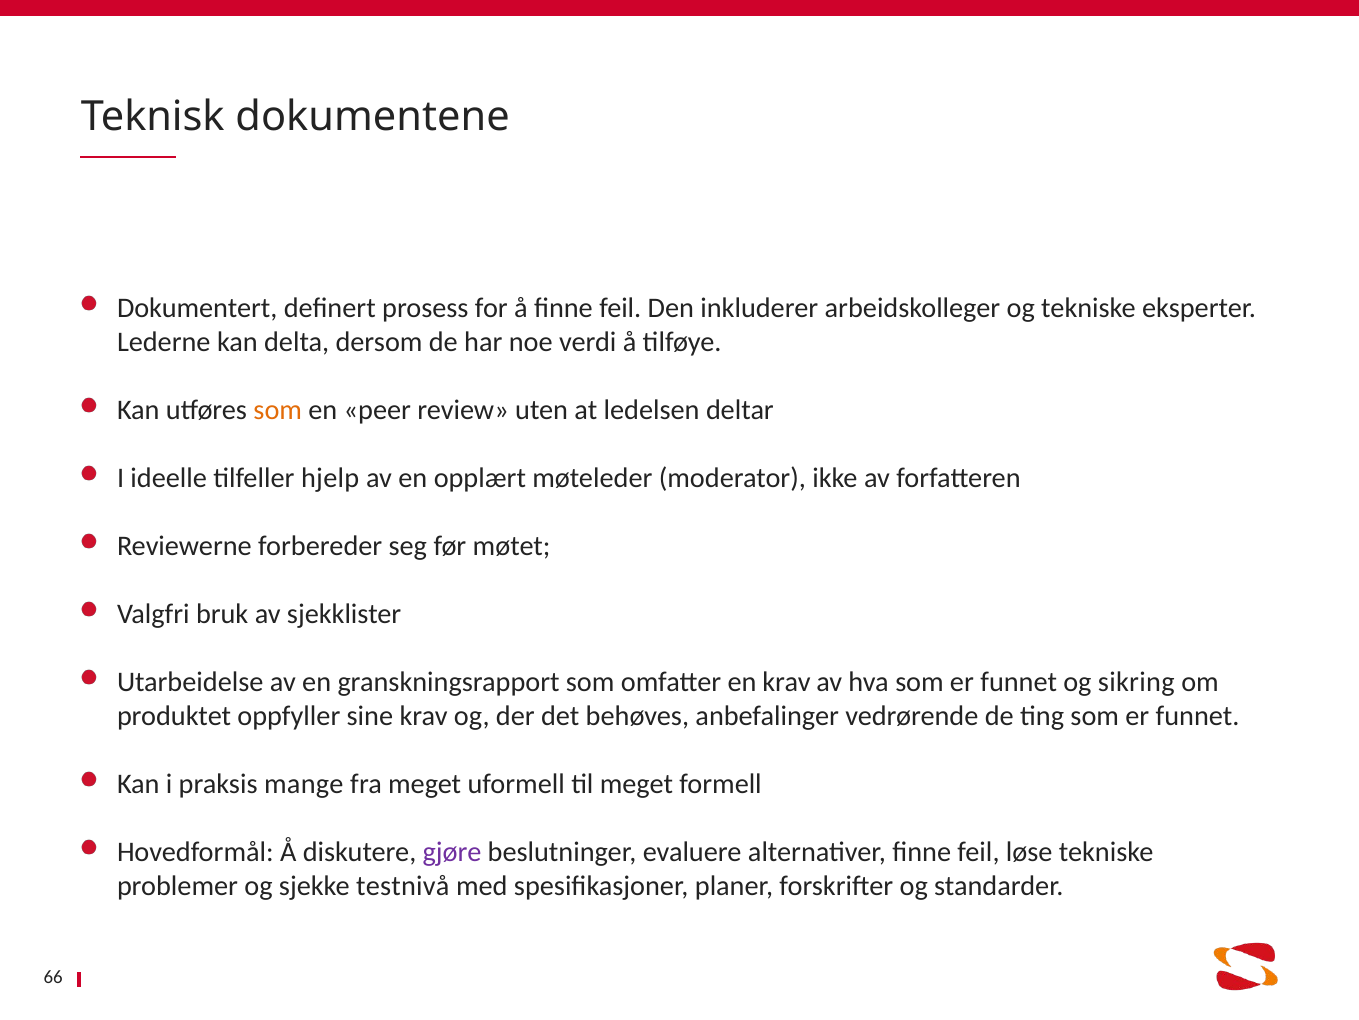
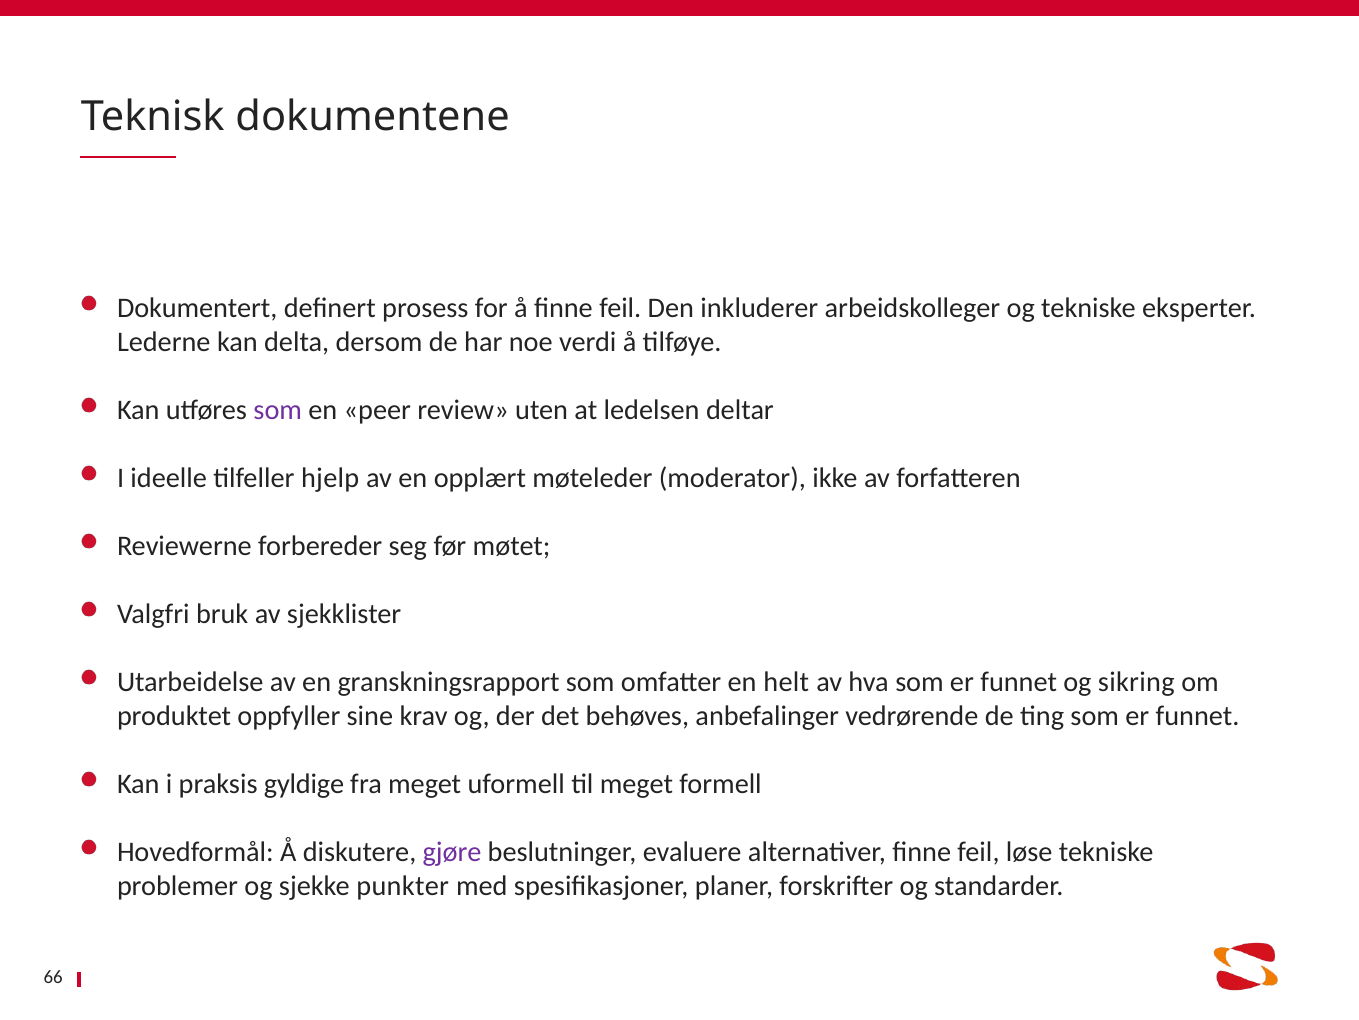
som colour: orange -> purple (278, 409)
en krav: krav -> helt (786, 681)
mange: mange -> gyldige (304, 783)
testnivå: testnivå -> punkter (403, 885)
